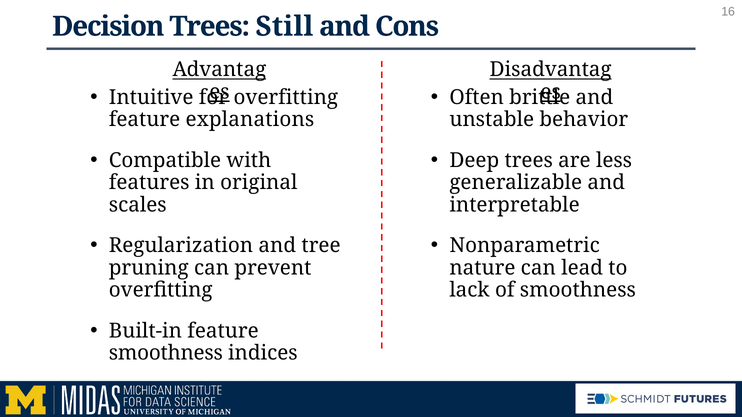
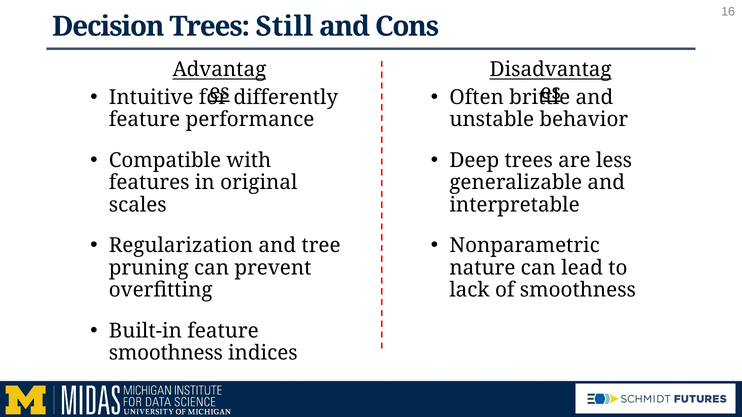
overfitting: overfitting -> differently (286, 97)
explanations: explanations -> performance (250, 120)
